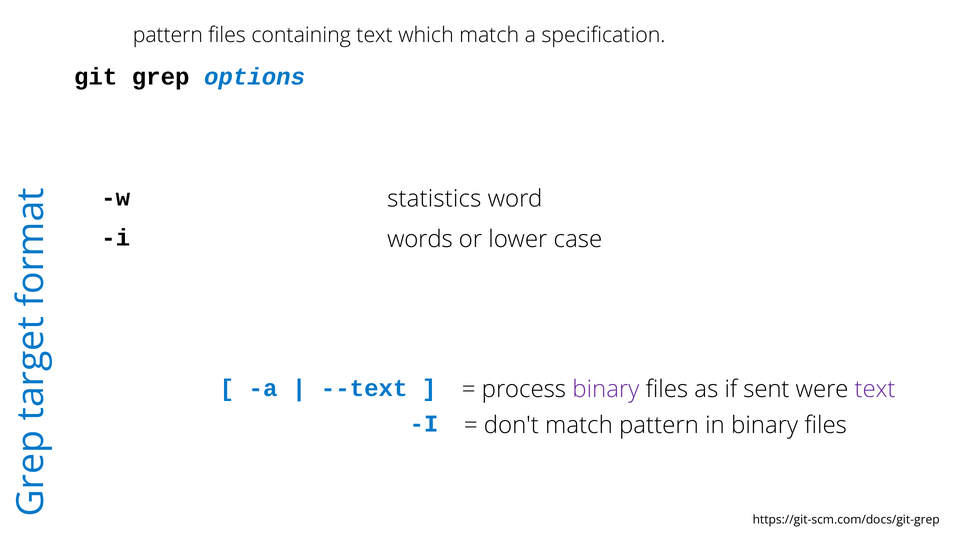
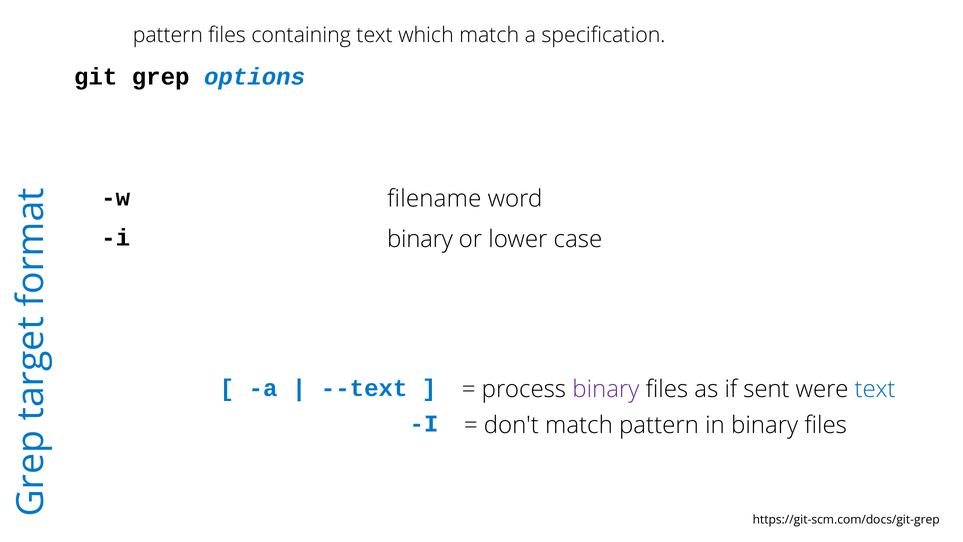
statistics: statistics -> filename (434, 199)
words: words -> binary (420, 239)
text colour: purple -> blue (875, 389)
